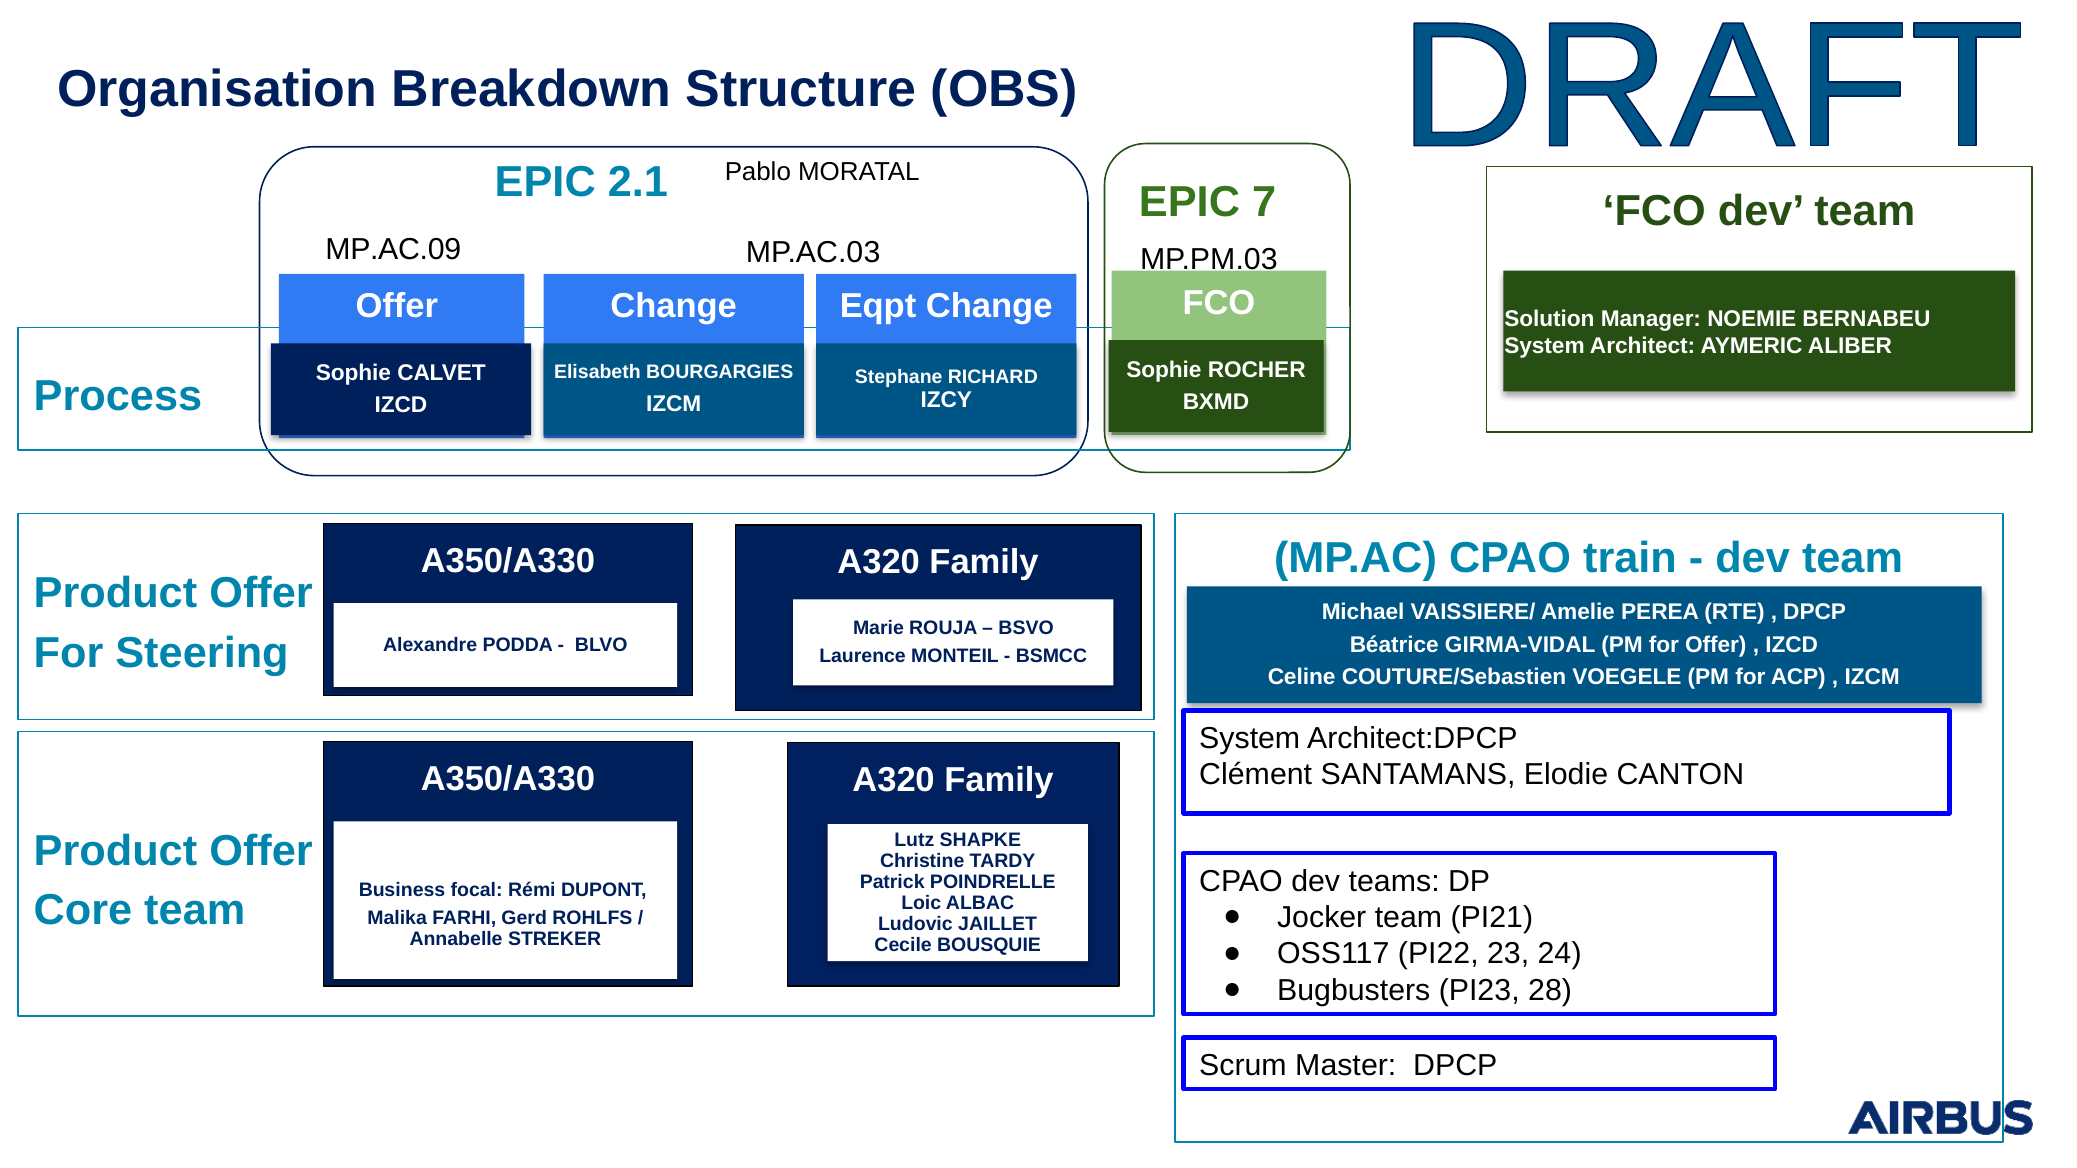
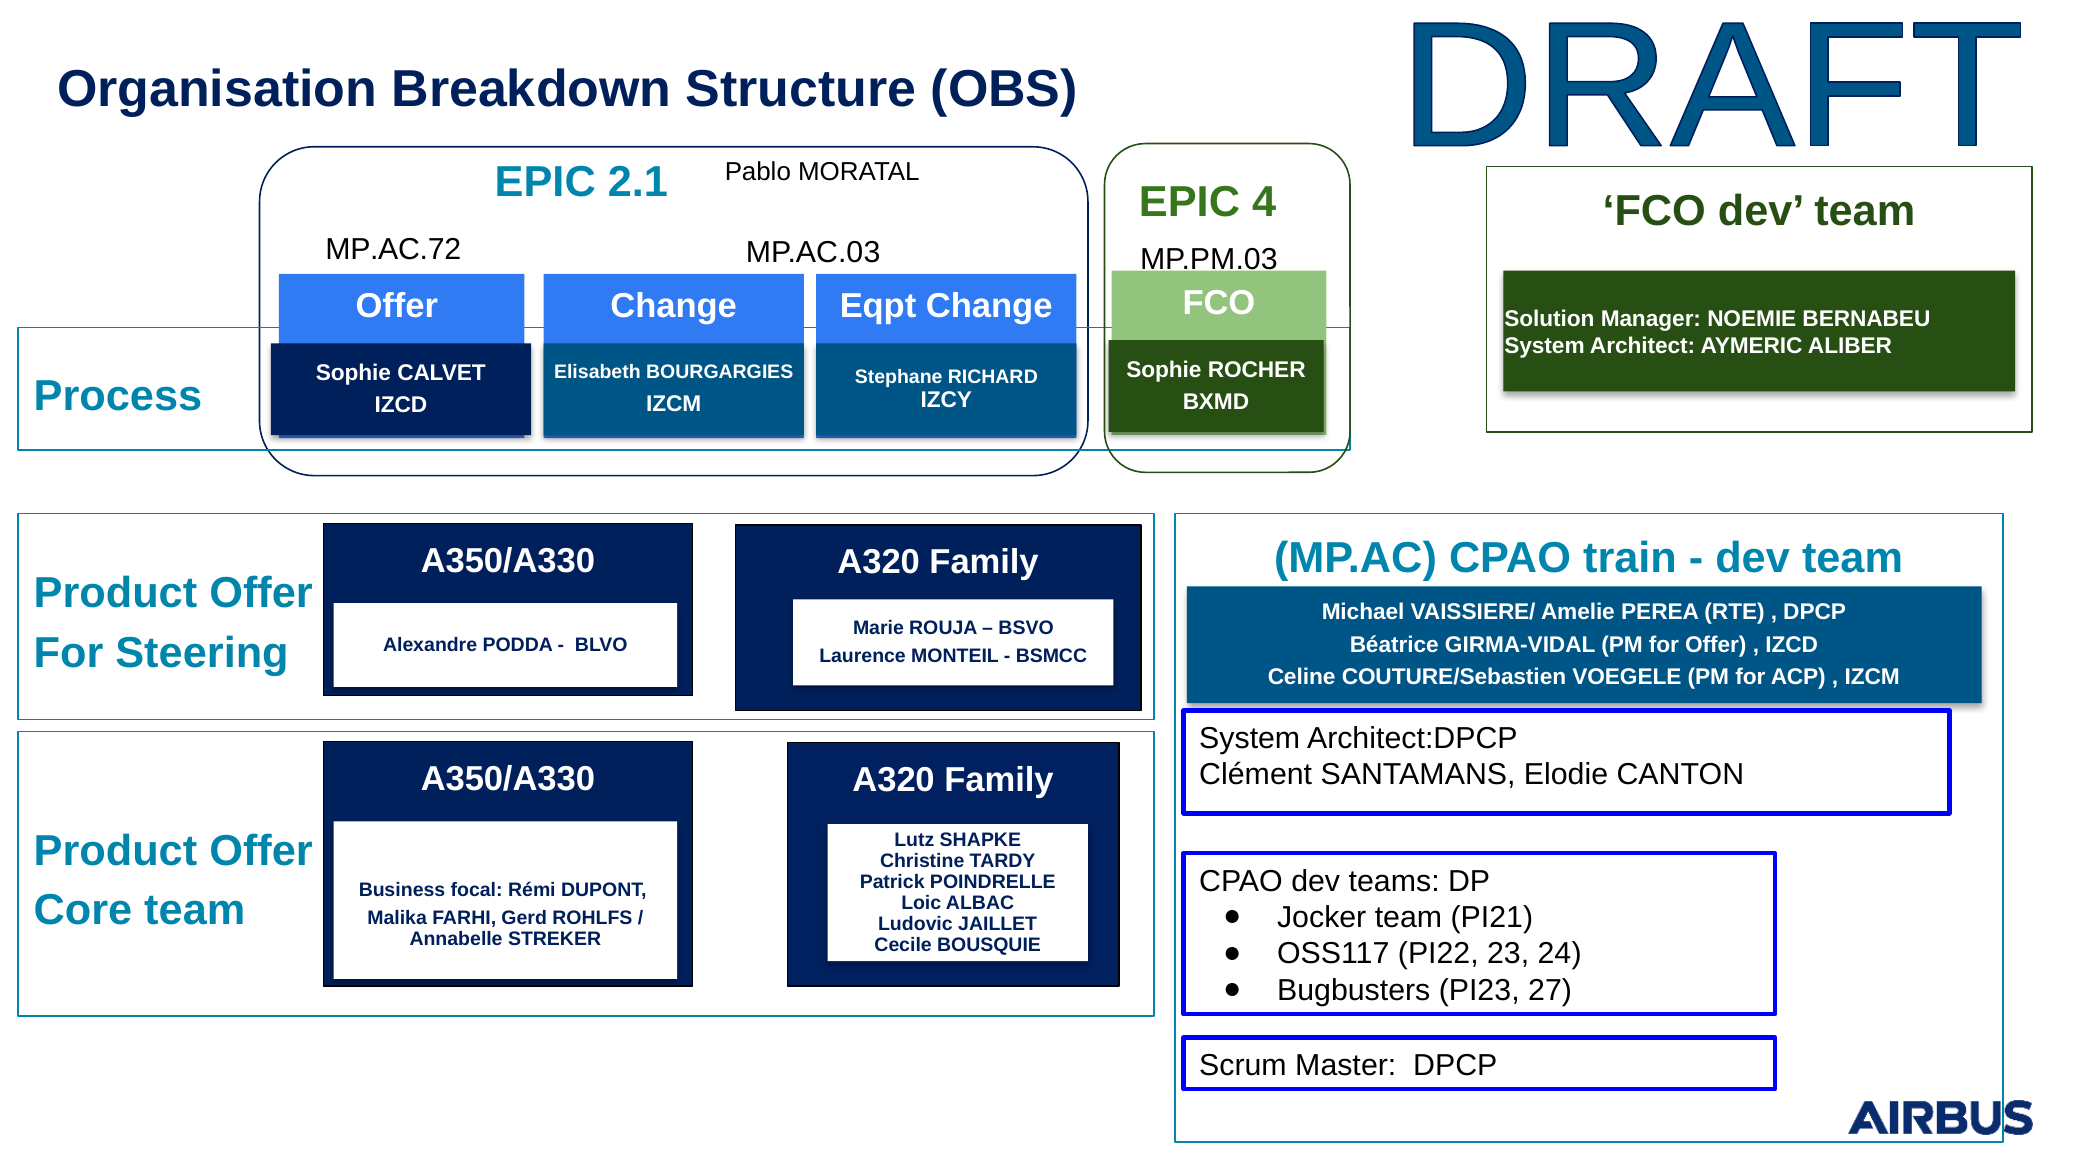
7: 7 -> 4 (1264, 202)
MP.AC.09: MP.AC.09 -> MP.AC.72 (393, 249)
28: 28 -> 27 (1550, 991)
